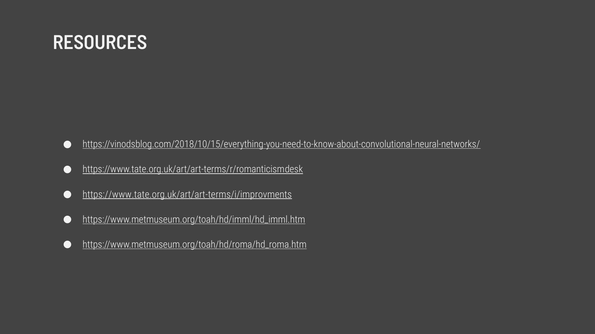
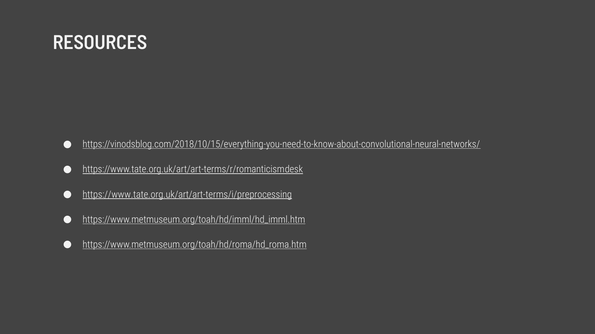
https://www.tate.org.uk/art/art-terms/i/improvments: https://www.tate.org.uk/art/art-terms/i/improvments -> https://www.tate.org.uk/art/art-terms/i/preprocessing (187, 195)
